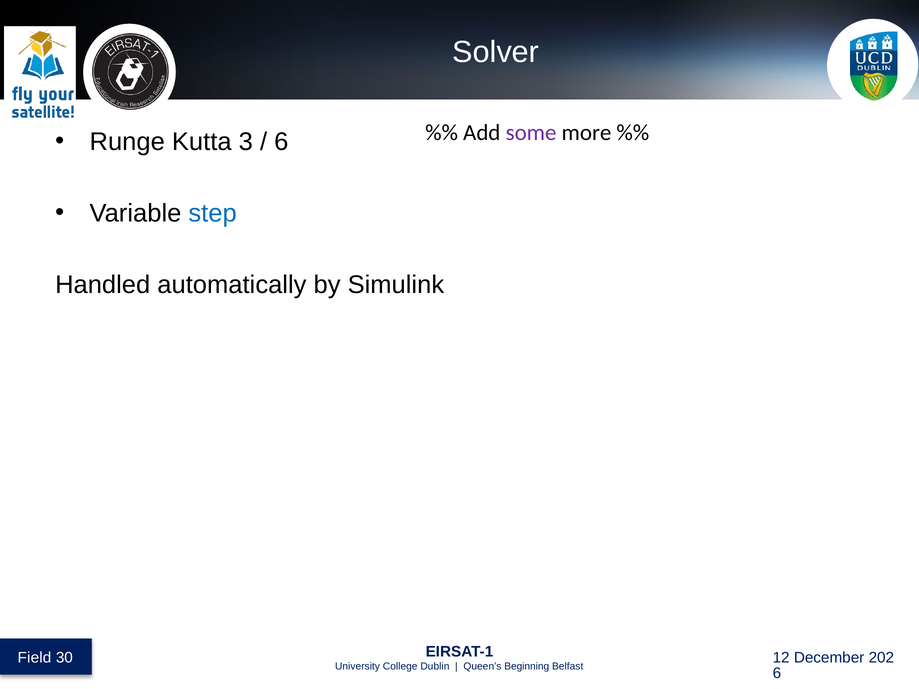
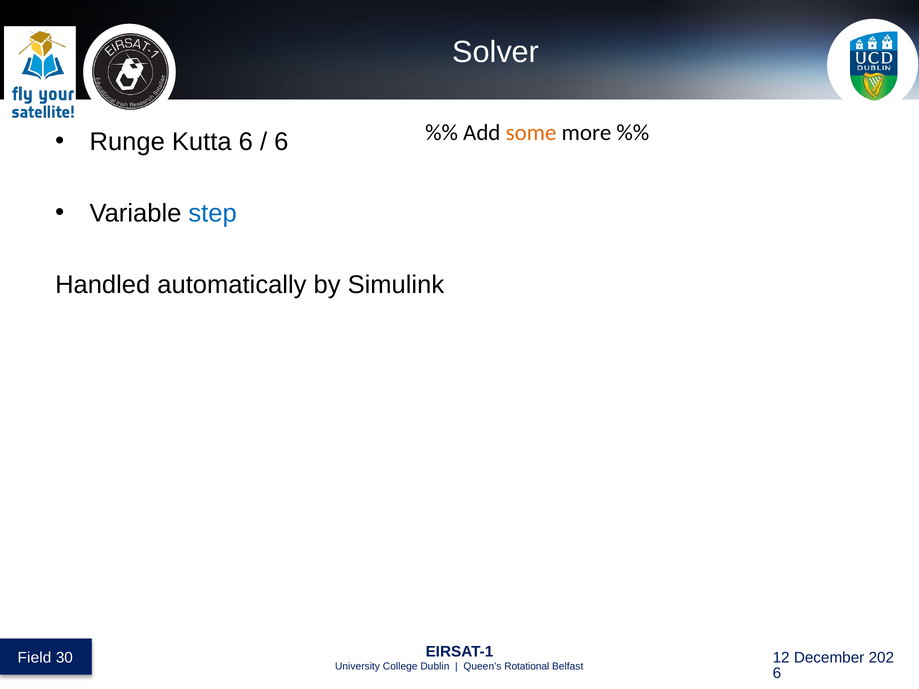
some colour: purple -> orange (531, 133)
Kutta 3: 3 -> 6 (246, 142)
Beginning: Beginning -> Rotational (527, 667)
